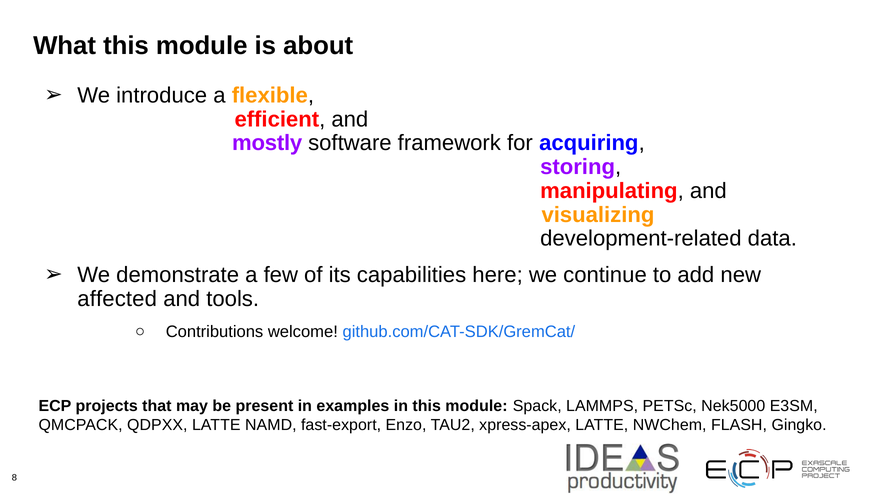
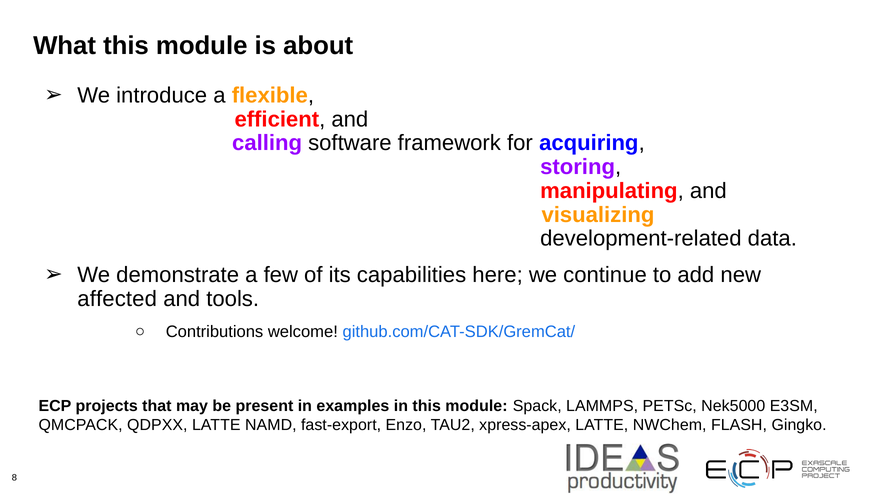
mostly: mostly -> calling (267, 143)
